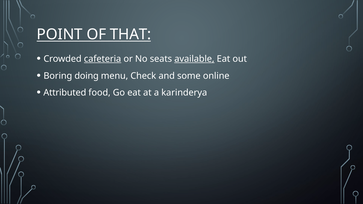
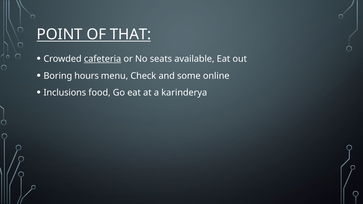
available underline: present -> none (194, 59)
doing: doing -> hours (87, 76)
Attributed: Attributed -> Inclusions (65, 93)
